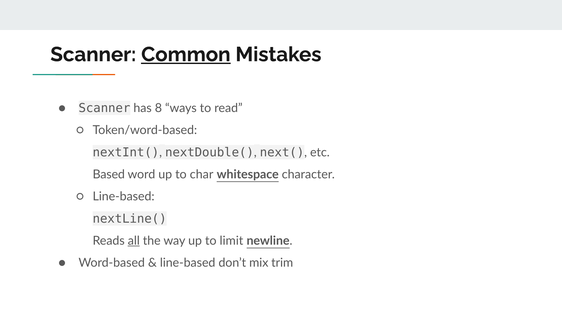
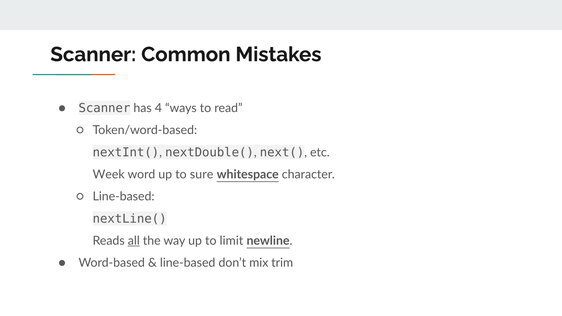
Common underline: present -> none (186, 55)
8: 8 -> 4 (158, 108)
Based: Based -> Week (109, 175)
char: char -> sure (202, 175)
